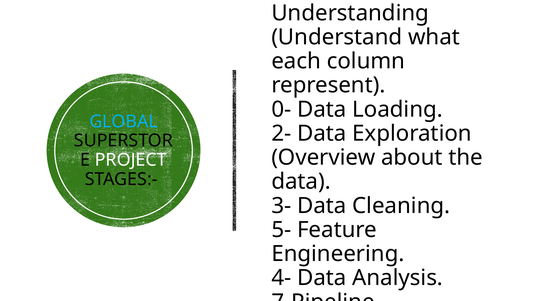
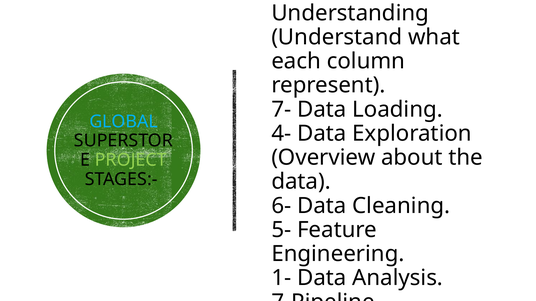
0-: 0- -> 7- (281, 110)
2-: 2- -> 4- (281, 134)
PROJECT colour: white -> light green (131, 160)
3-: 3- -> 6- (281, 206)
4-: 4- -> 1- (281, 278)
